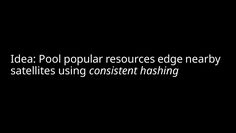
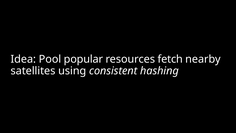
edge: edge -> fetch (170, 59)
